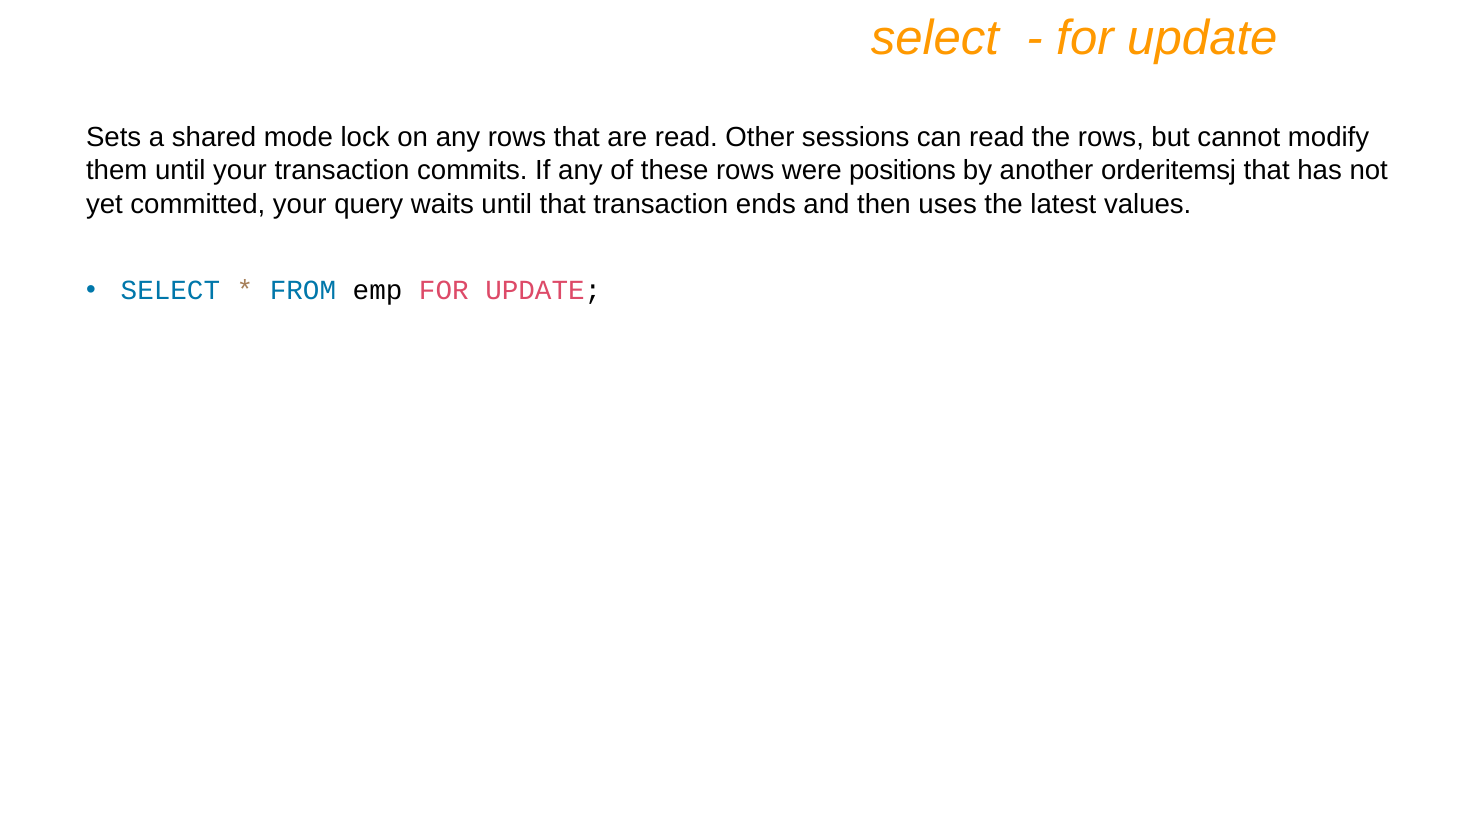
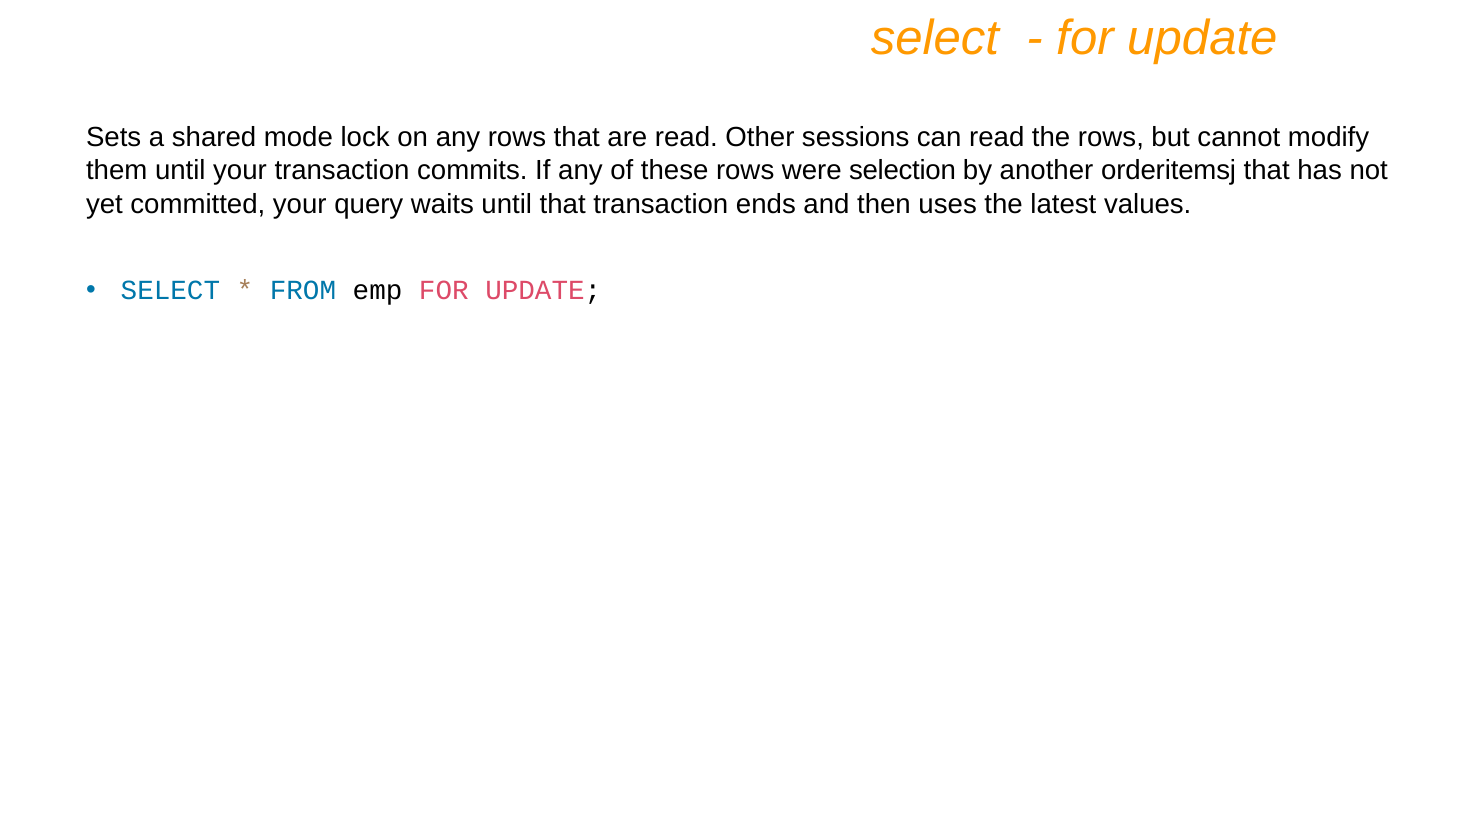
positions: positions -> selection (903, 171)
